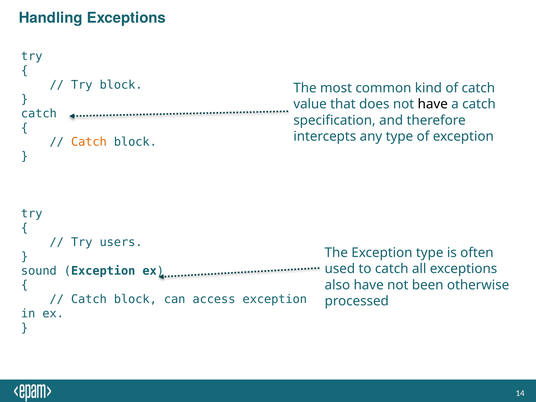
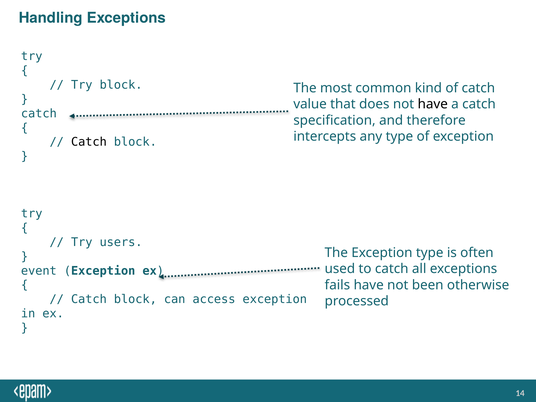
Catch colour: orange -> black (89, 142)
sound: sound -> event (39, 271)
also: also -> fails (337, 285)
